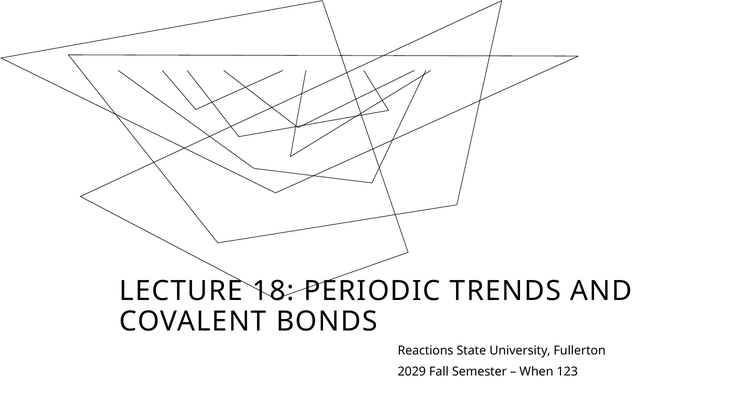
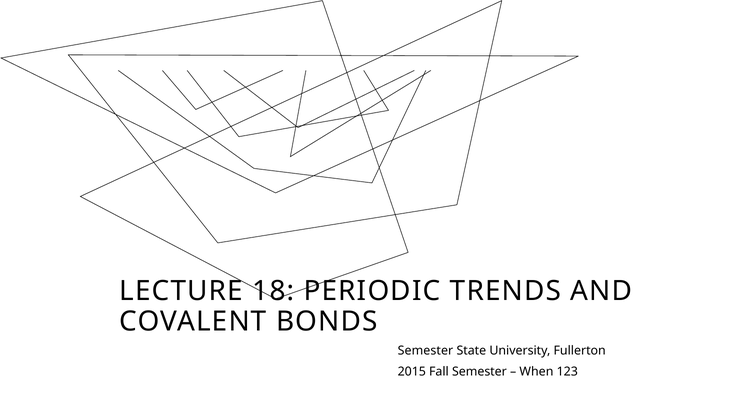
Reactions: Reactions -> Semester (425, 351)
2029: 2029 -> 2015 (412, 372)
